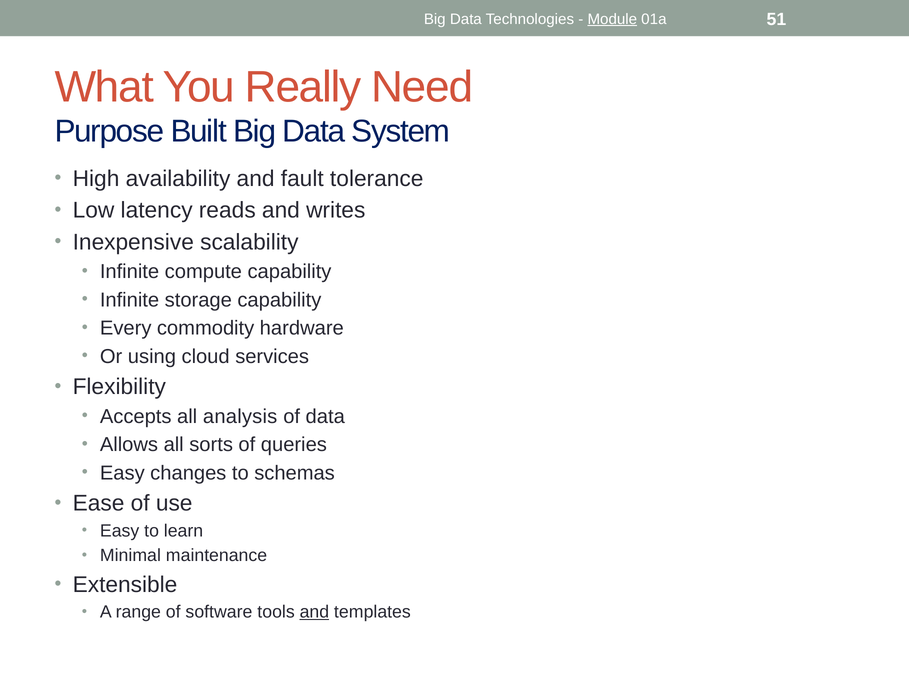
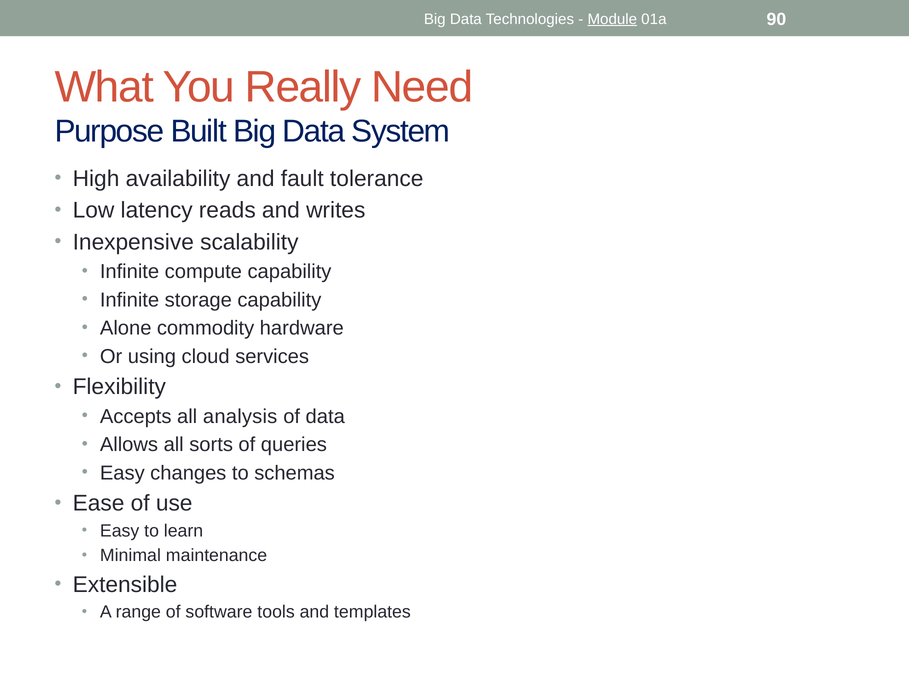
51: 51 -> 90 (776, 19)
Every: Every -> Alone (126, 329)
and underline: present -> none (314, 613)
